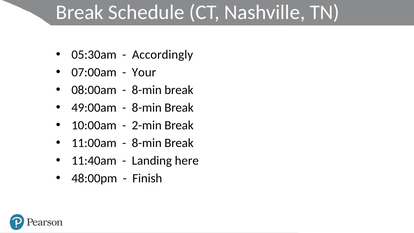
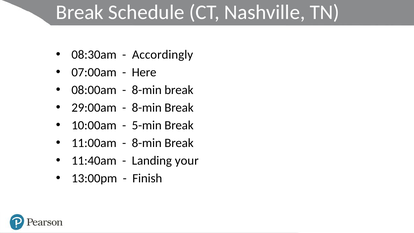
05:30am: 05:30am -> 08:30am (94, 54)
Your: Your -> Here (144, 72)
49:00am: 49:00am -> 29:00am (94, 108)
2-min: 2-min -> 5-min (147, 125)
here: here -> your (187, 161)
48:00pm: 48:00pm -> 13:00pm (94, 178)
